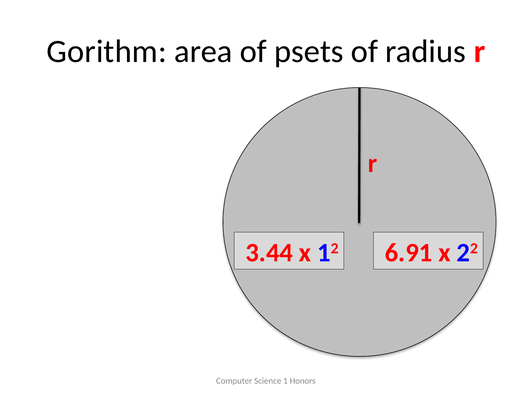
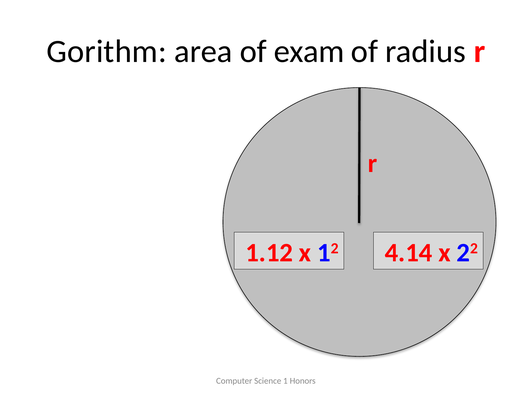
psets: psets -> exam (309, 51)
3.44: 3.44 -> 1.12 (269, 253)
6.91: 6.91 -> 4.14 (409, 253)
